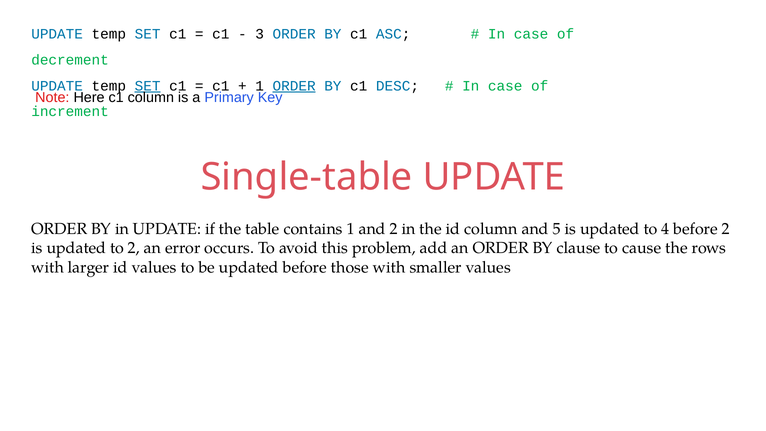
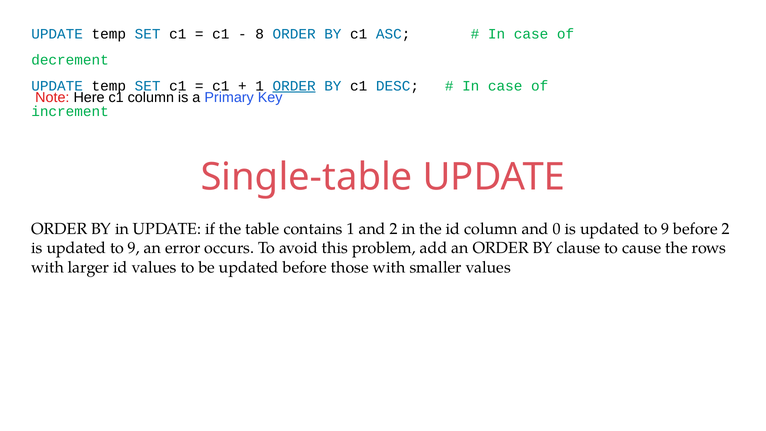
3: 3 -> 8 (260, 34)
SET underline: present -> none (148, 86)
5: 5 -> 0 (557, 229)
4: 4 -> 9 (665, 229)
2: 2 -> 9 (134, 248)
